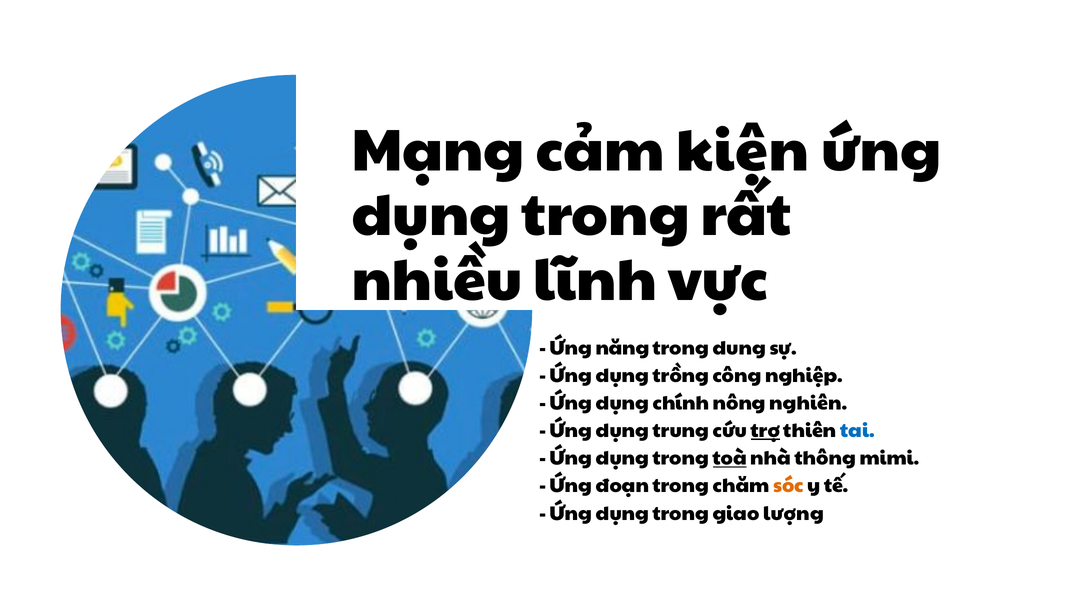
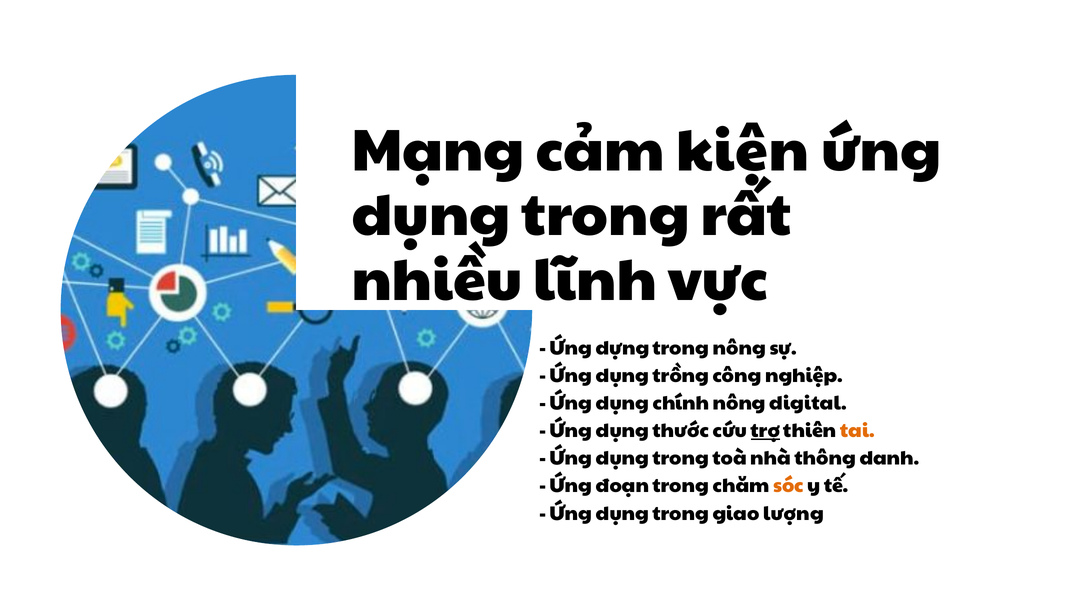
năng: năng -> dựng (623, 348)
trong dung: dung -> nông (739, 348)
nghiên: nghiên -> digital (808, 404)
trung: trung -> thước (681, 431)
tai colour: blue -> orange (857, 431)
toà underline: present -> none (730, 459)
mimi: mimi -> danh (889, 459)
